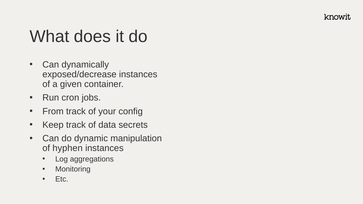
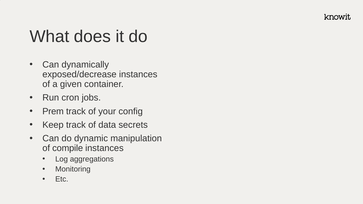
From: From -> Prem (53, 111)
hyphen: hyphen -> compile (68, 148)
